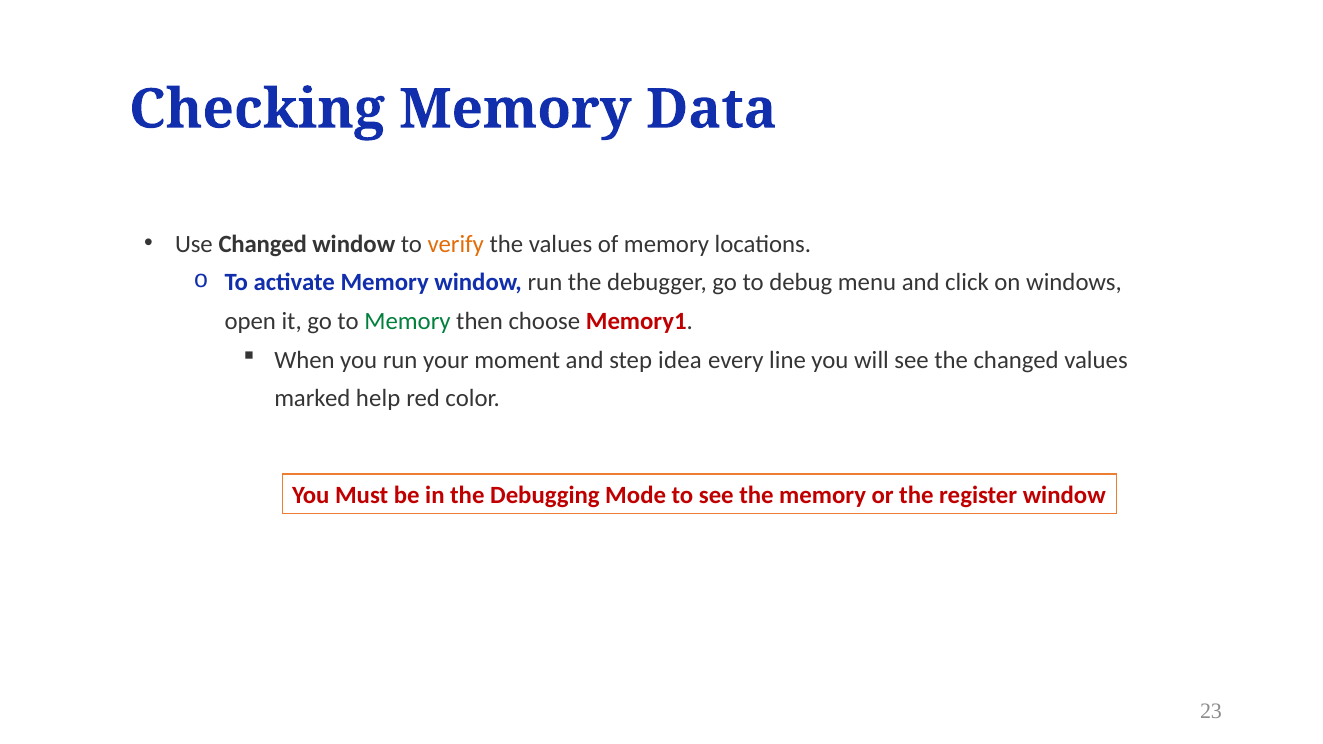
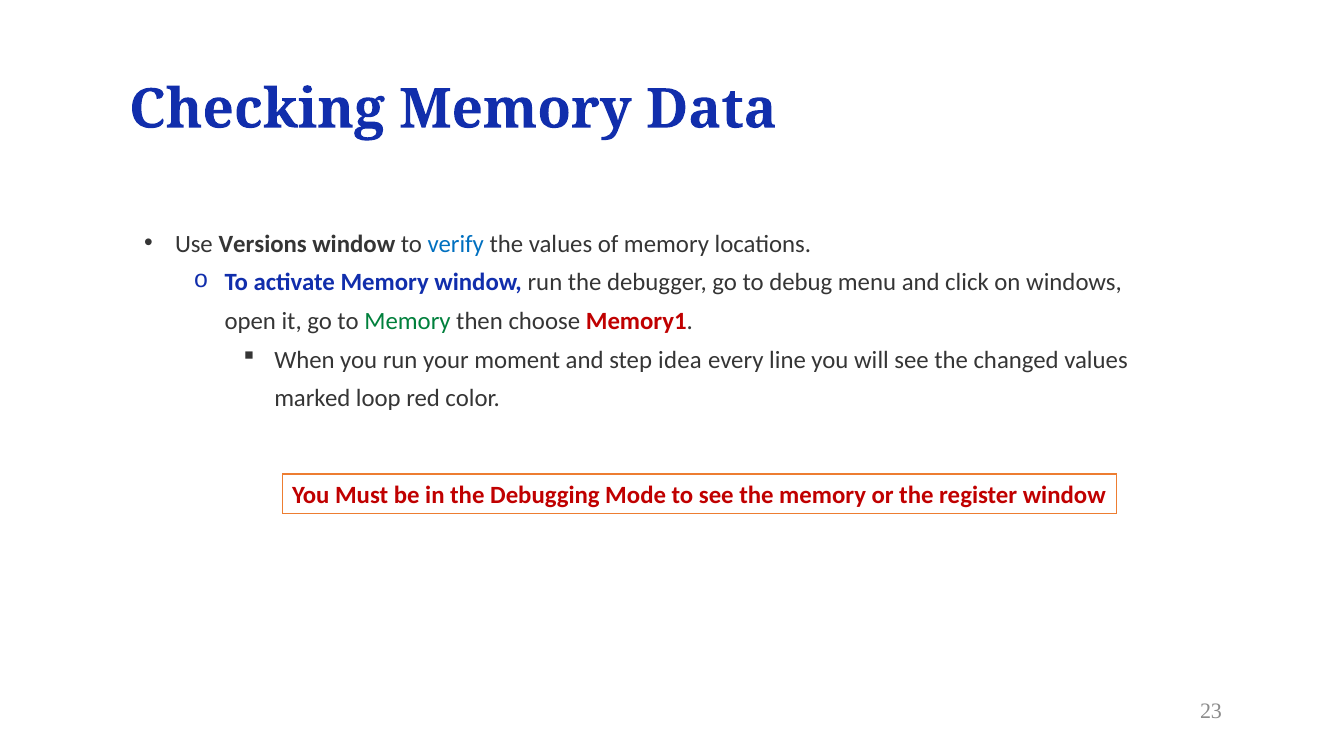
Use Changed: Changed -> Versions (263, 244)
verify colour: orange -> blue (456, 244)
help: help -> loop (378, 399)
